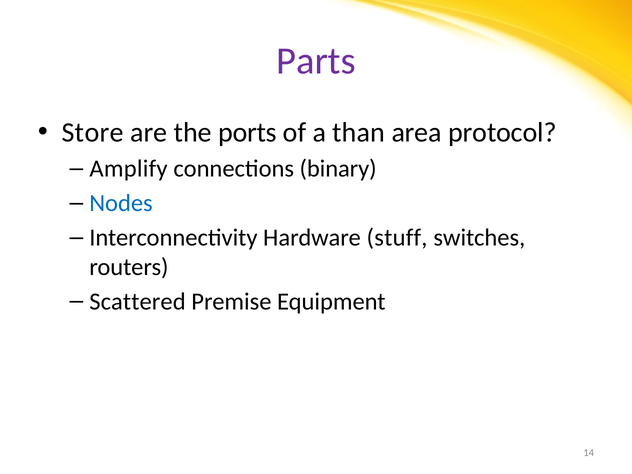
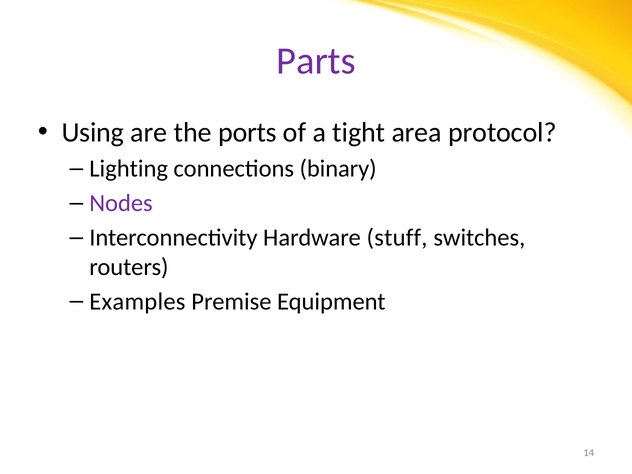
Store: Store -> Using (93, 133)
than: than -> tight (359, 133)
Amplify: Amplify -> Lighting (129, 169)
Nodes colour: blue -> purple (121, 203)
Scattered: Scattered -> Examples (137, 302)
